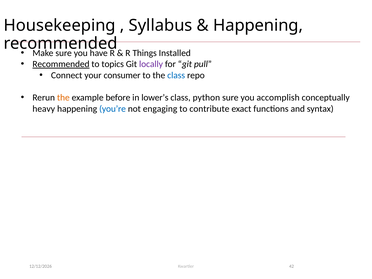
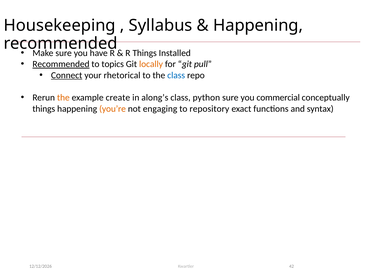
locally colour: purple -> orange (151, 64)
Connect underline: none -> present (67, 75)
consumer: consumer -> rhetorical (122, 75)
before: before -> create (118, 98)
lower’s: lower’s -> along’s (155, 98)
accomplish: accomplish -> commercial (278, 98)
heavy: heavy -> things (44, 109)
you’re colour: blue -> orange (113, 109)
contribute: contribute -> repository (209, 109)
